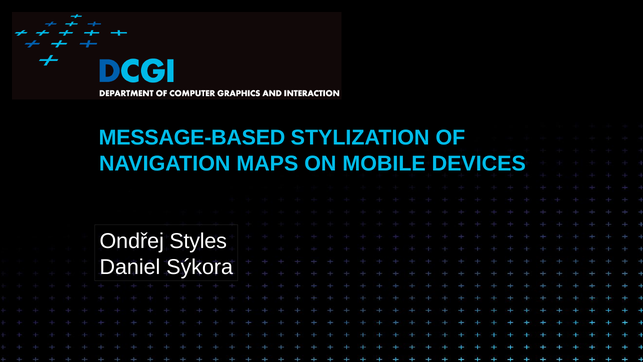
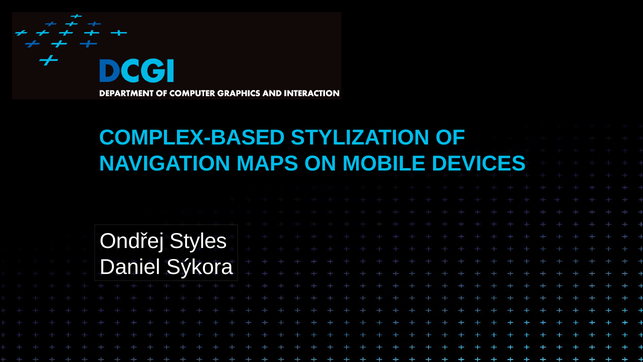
MESSAGE-BASED: MESSAGE-BASED -> COMPLEX-BASED (192, 138)
